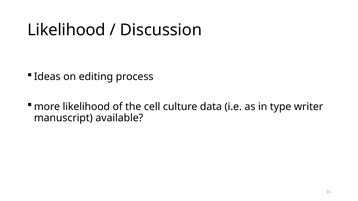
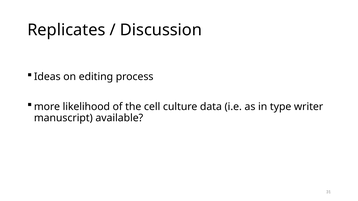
Likelihood: Likelihood -> Replicates (66, 30)
